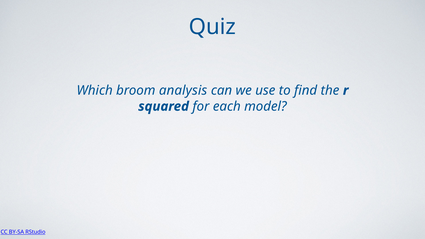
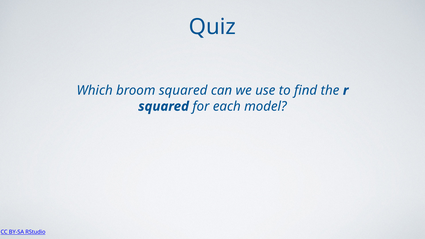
broom analysis: analysis -> squared (183, 90)
